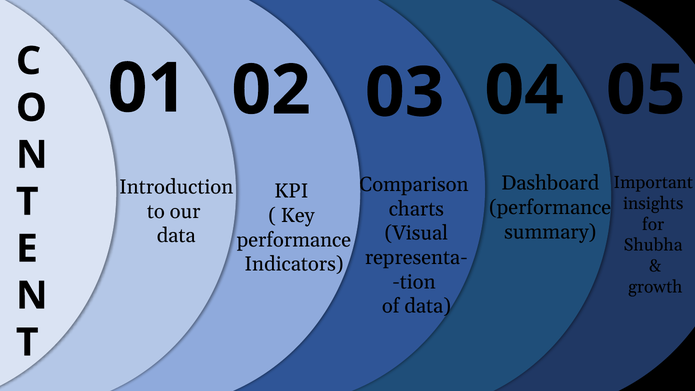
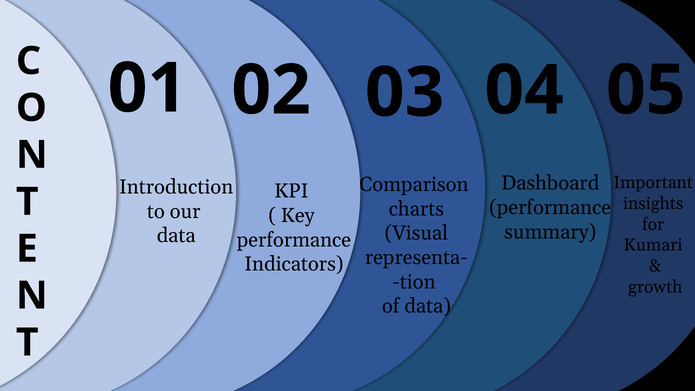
Shubha: Shubha -> Kumari (653, 245)
